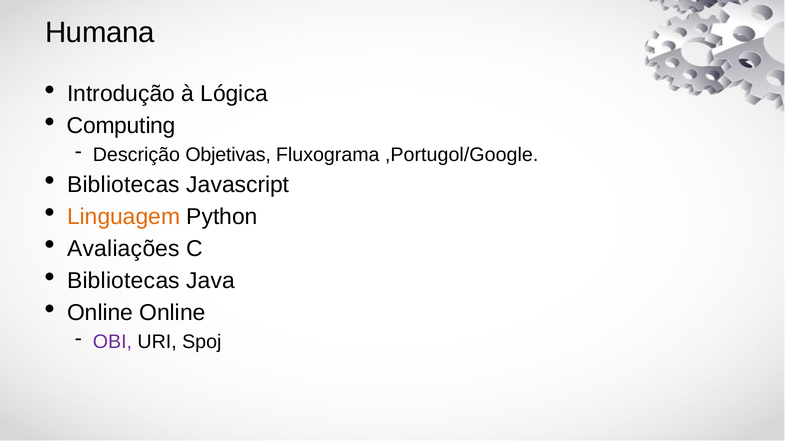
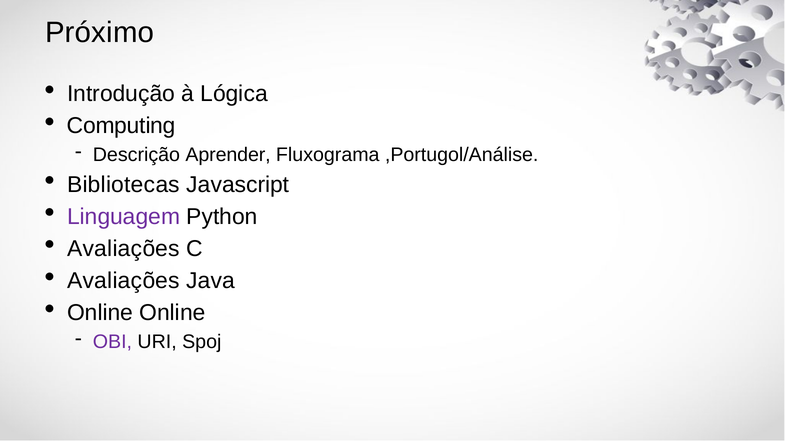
Humana: Humana -> Próximo (100, 33)
Objetivas: Objetivas -> Aprender (228, 155)
,Portugol/Google: ,Portugol/Google -> ,Portugol/Análise (462, 155)
Linguagem colour: orange -> purple (124, 217)
Bibliotecas: Bibliotecas -> Avaliações (124, 281)
